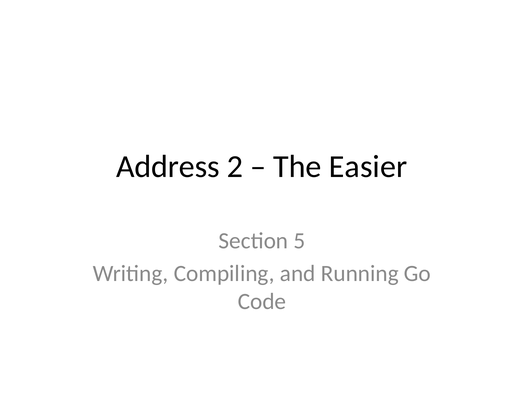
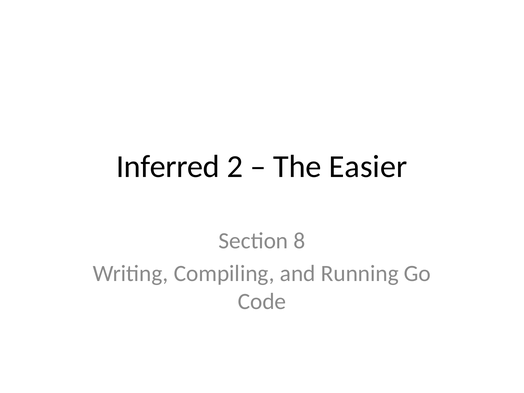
Address: Address -> Inferred (168, 166)
5: 5 -> 8 (299, 241)
